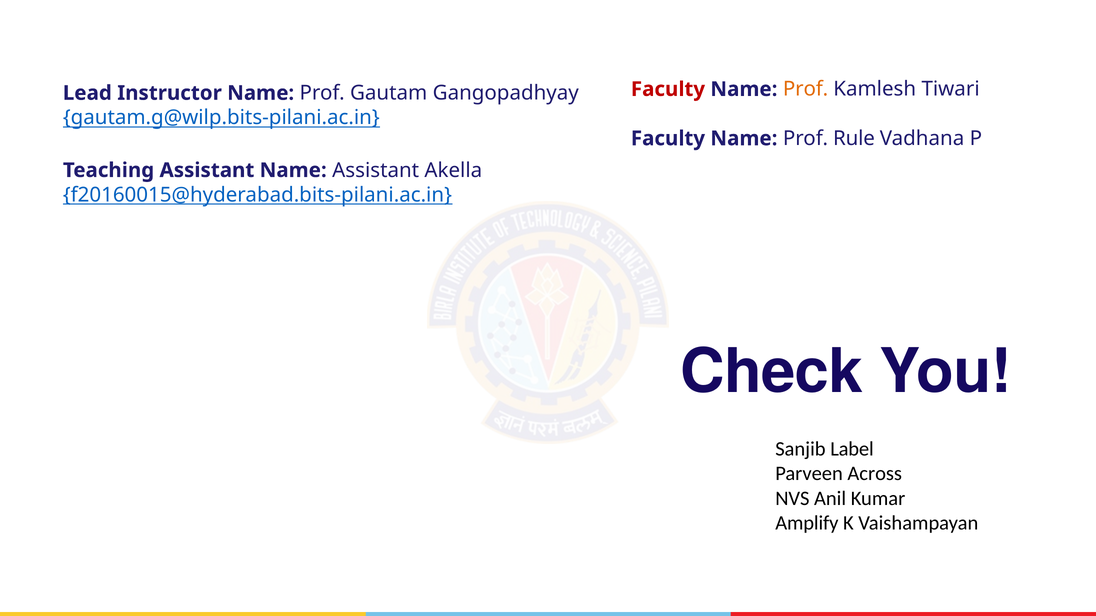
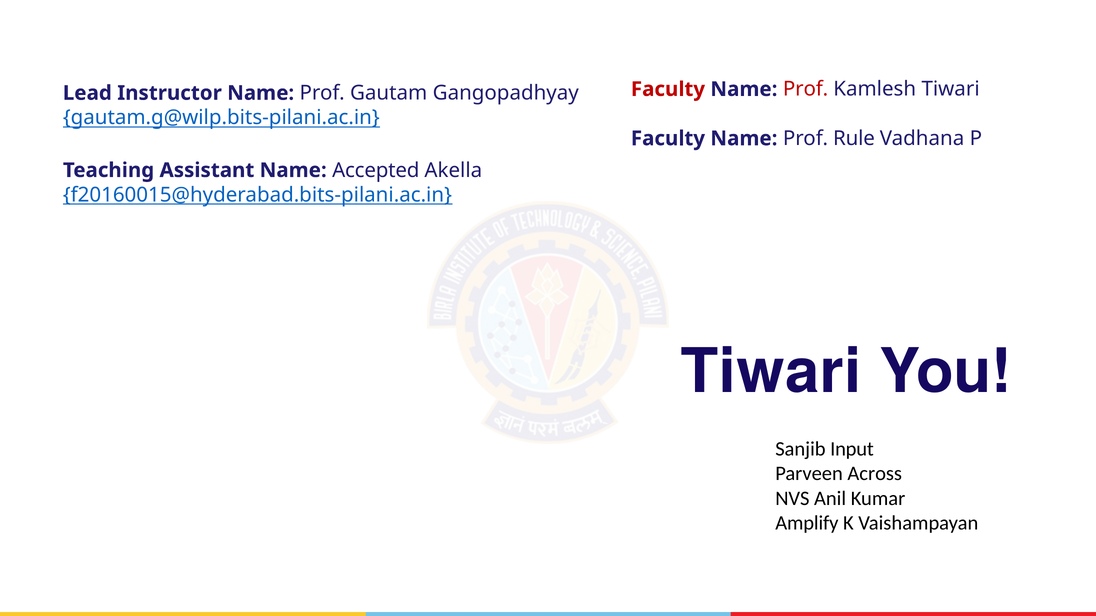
Prof colour: orange -> red (806, 89)
Name Assistant: Assistant -> Accepted (376, 170)
Check: Check -> Tiwari (771, 372)
Label: Label -> Input (852, 449)
